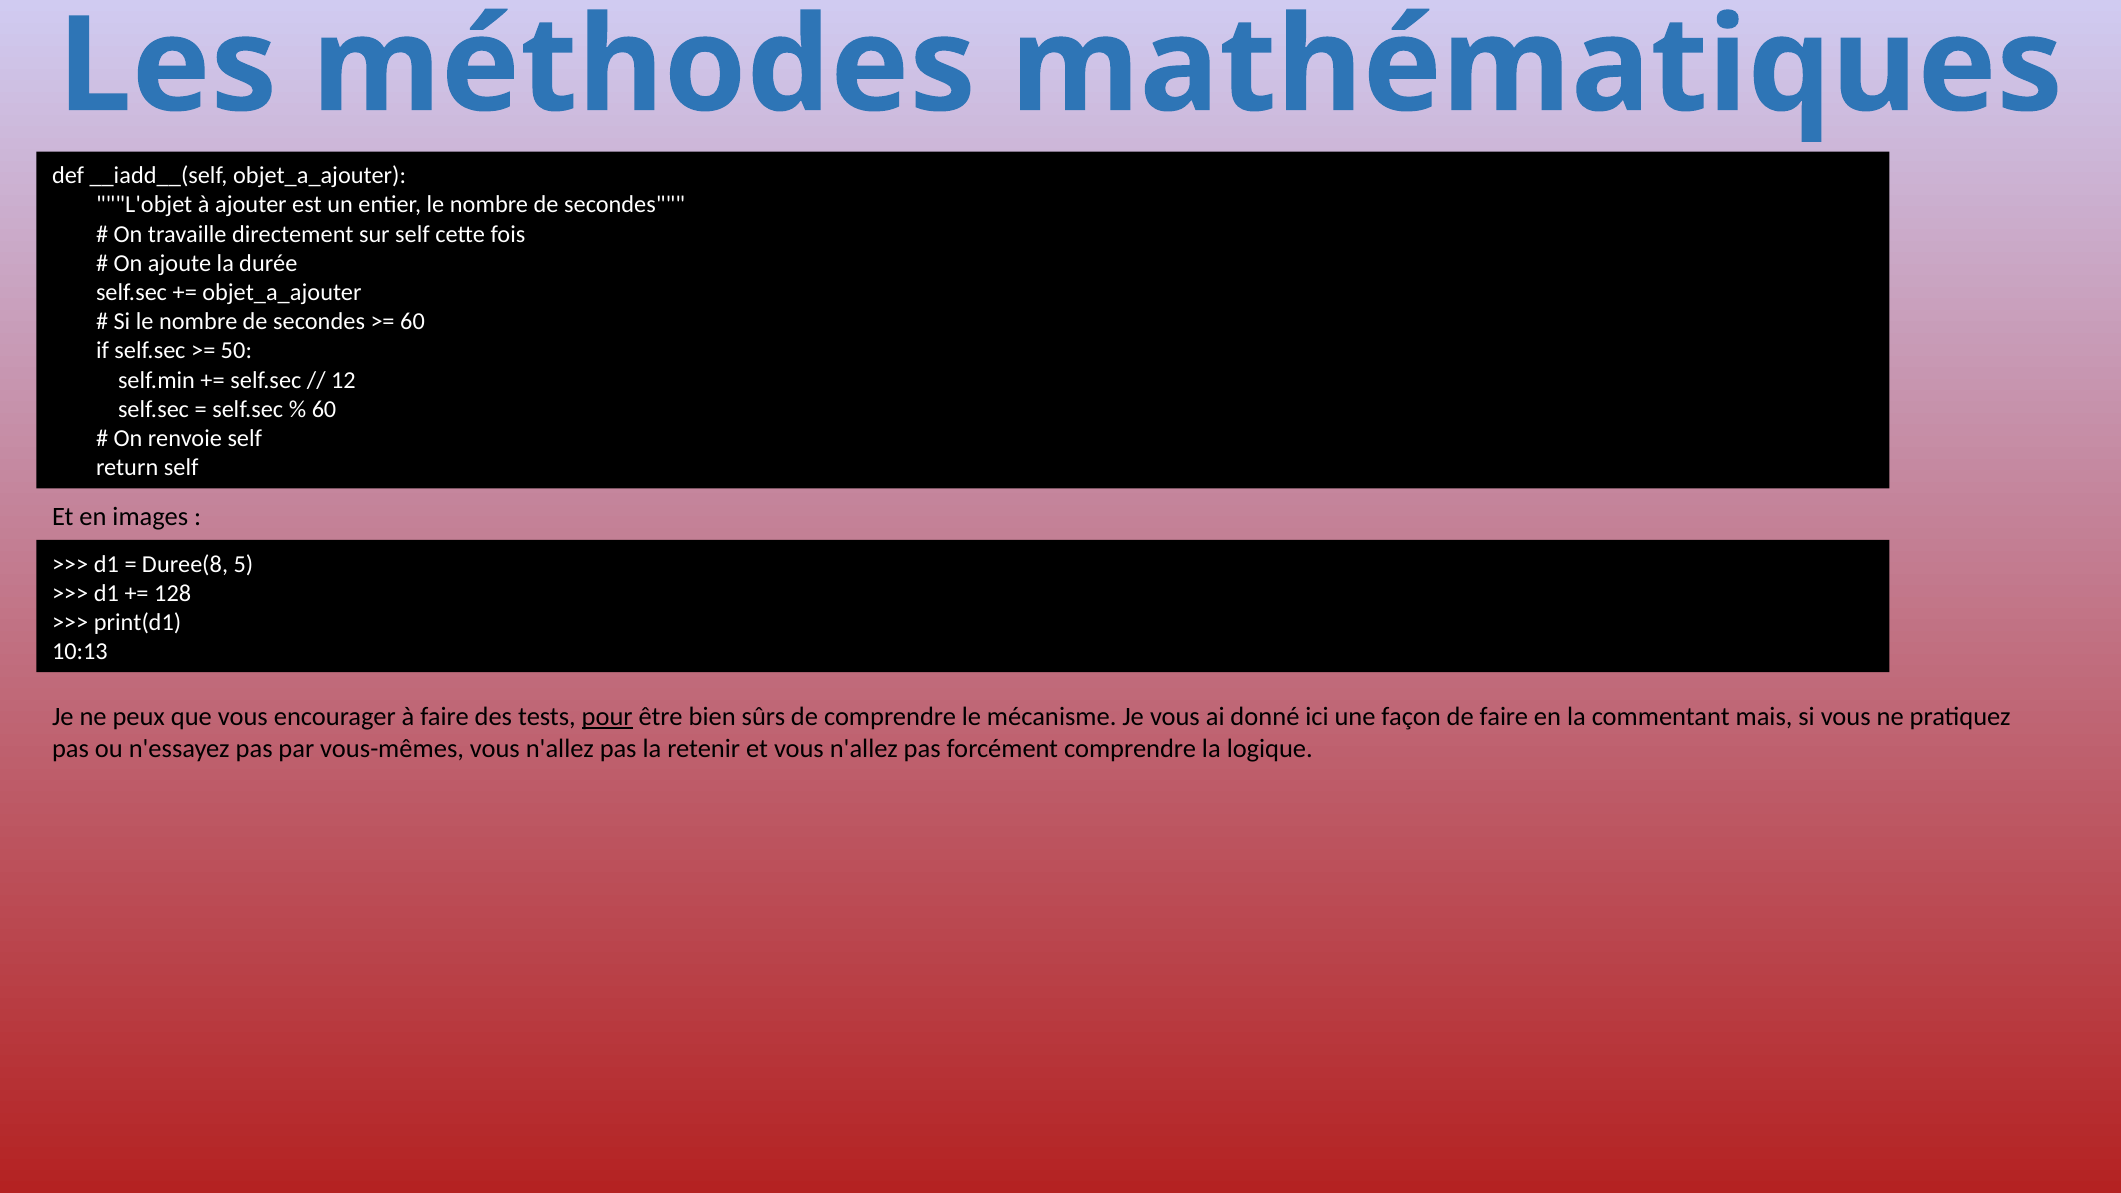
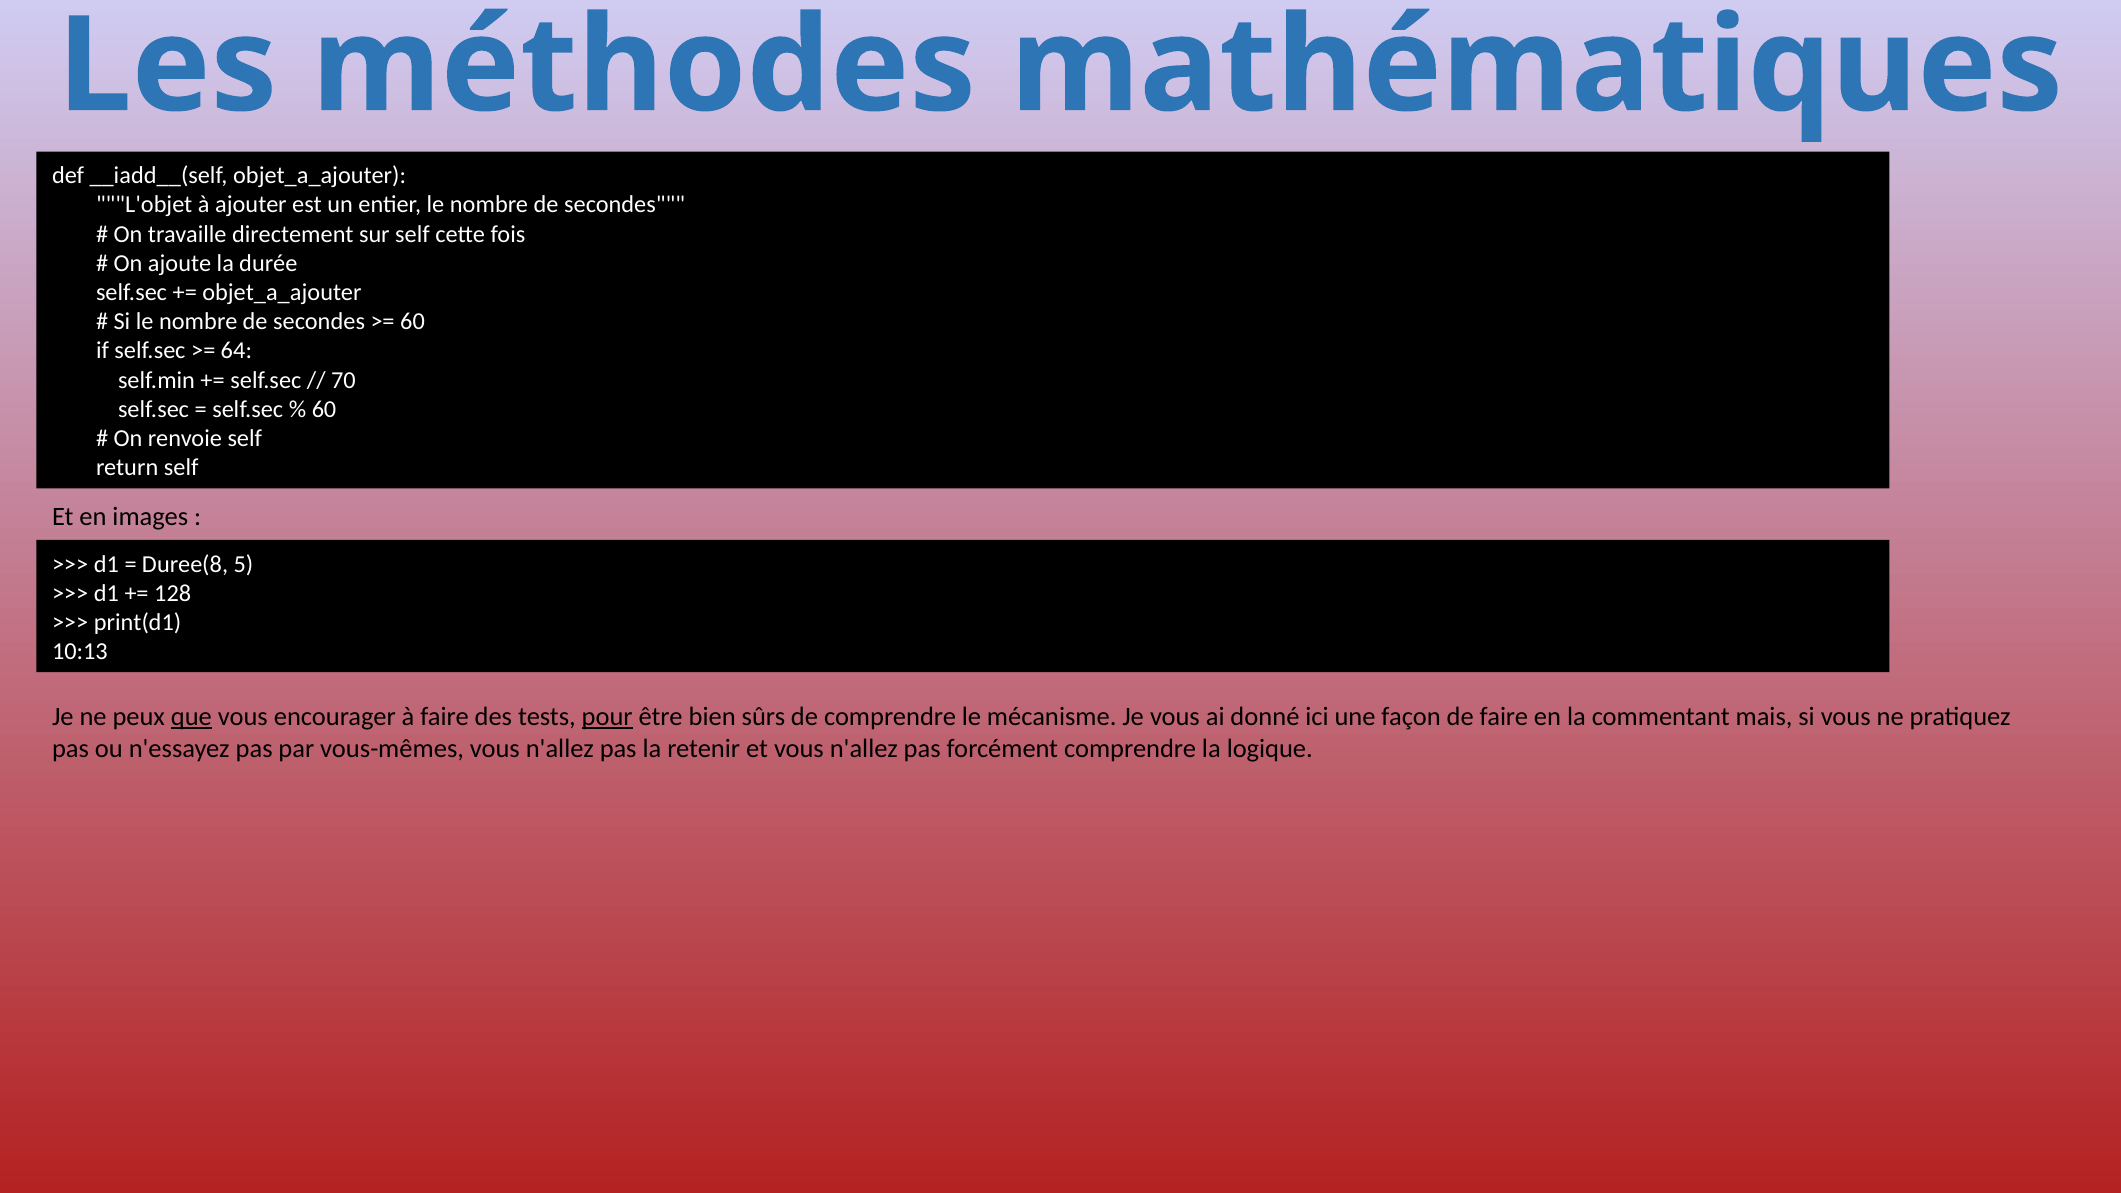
50: 50 -> 64 (236, 351)
12: 12 -> 70 (343, 380)
que underline: none -> present (191, 717)
